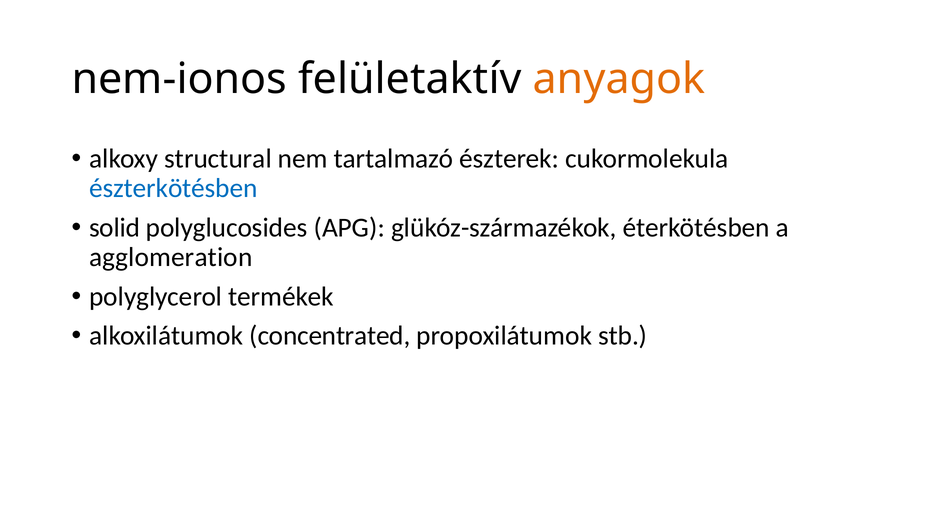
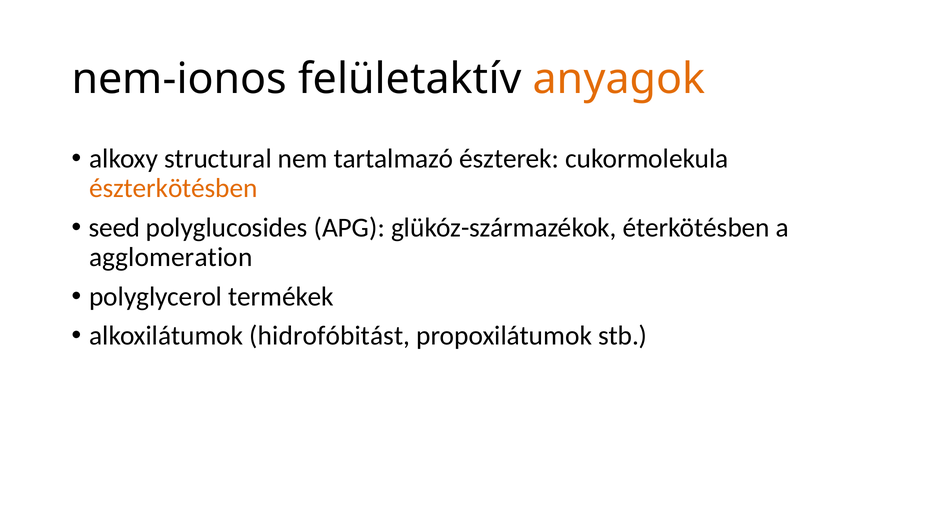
észterkötésben colour: blue -> orange (173, 188)
solid: solid -> seed (115, 228)
concentrated: concentrated -> hidrofóbitást (330, 336)
